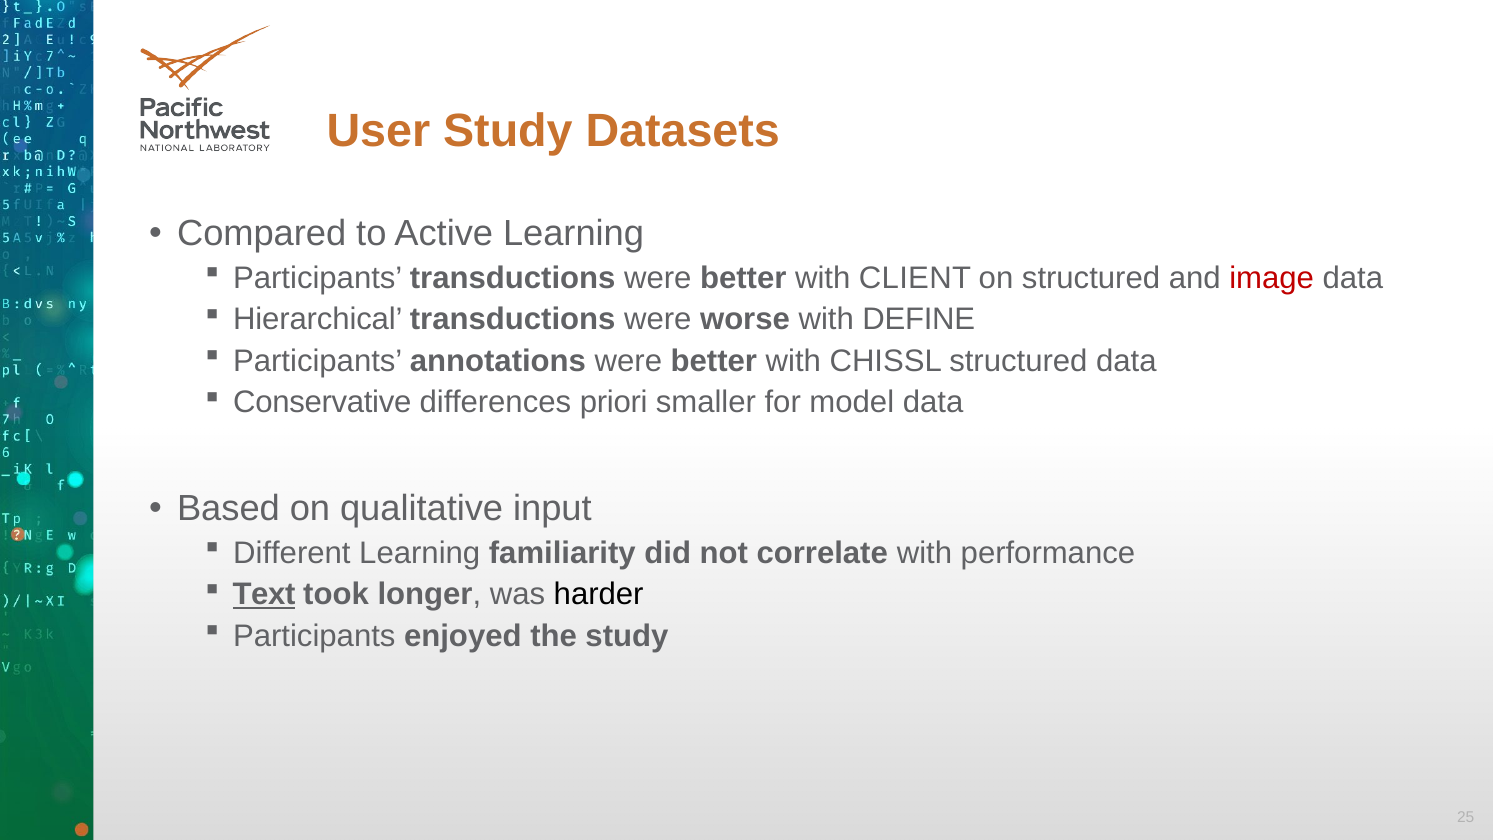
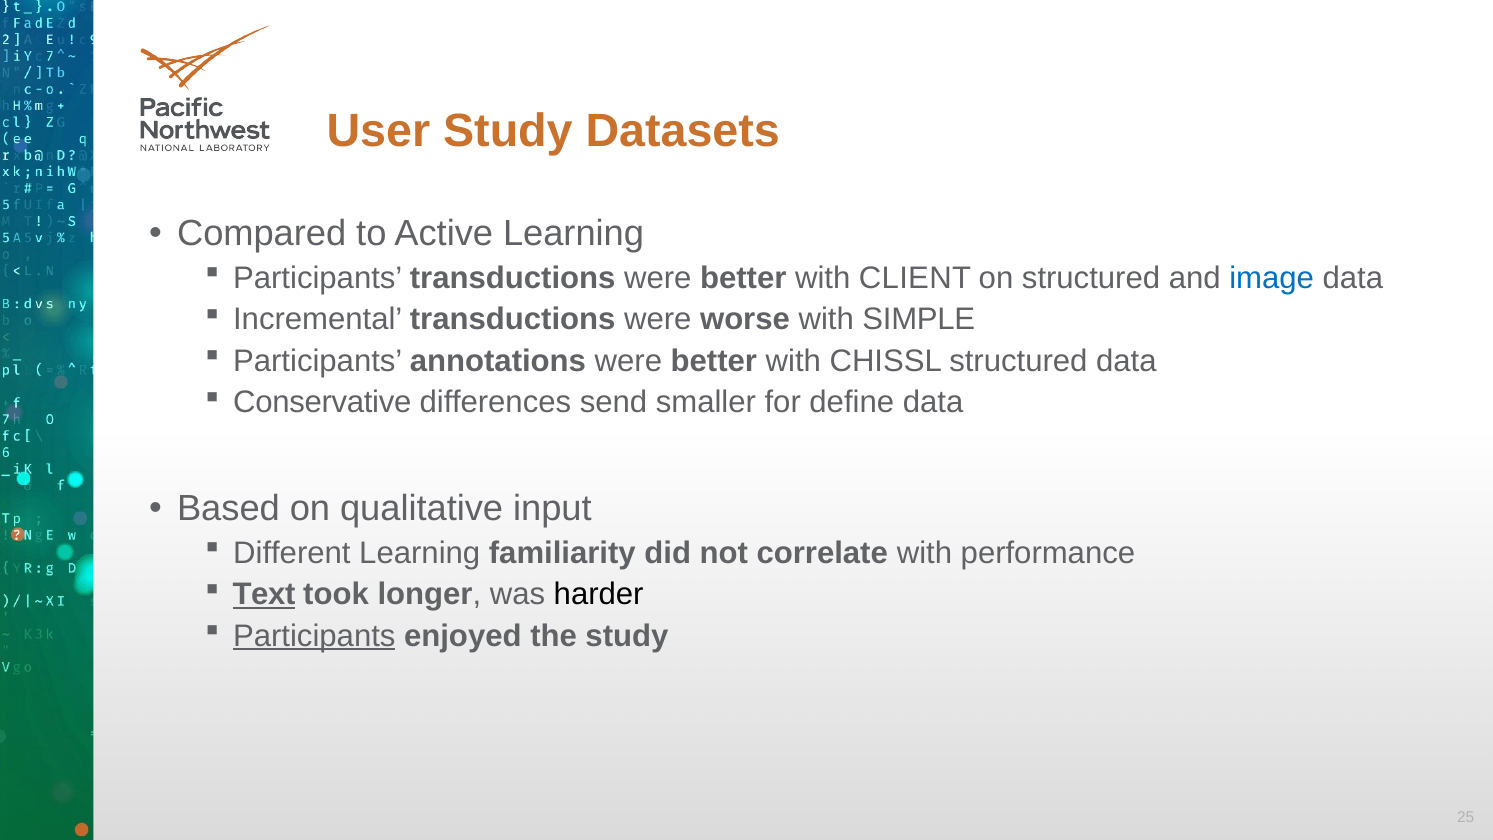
image colour: red -> blue (1272, 278)
Hierarchical: Hierarchical -> Incremental (318, 320)
DEFINE: DEFINE -> SIMPLE (919, 320)
priori: priori -> send (614, 402)
model: model -> define (852, 402)
Participants underline: none -> present (314, 636)
